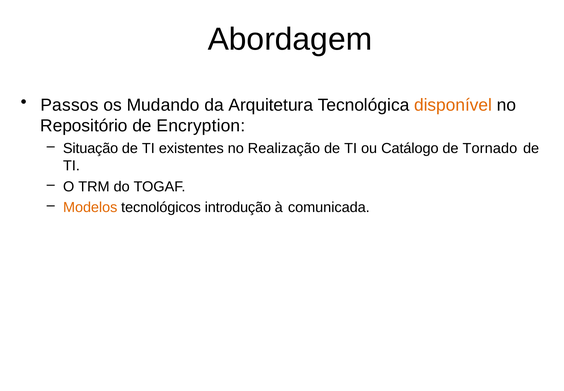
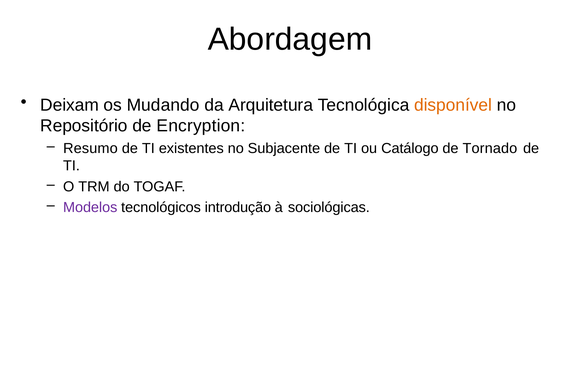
Passos: Passos -> Deixam (70, 105)
Situação: Situação -> Resumo (90, 148)
Realização: Realização -> Subjacente (284, 148)
Modelos colour: orange -> purple (90, 207)
comunicada: comunicada -> sociológicas (329, 207)
